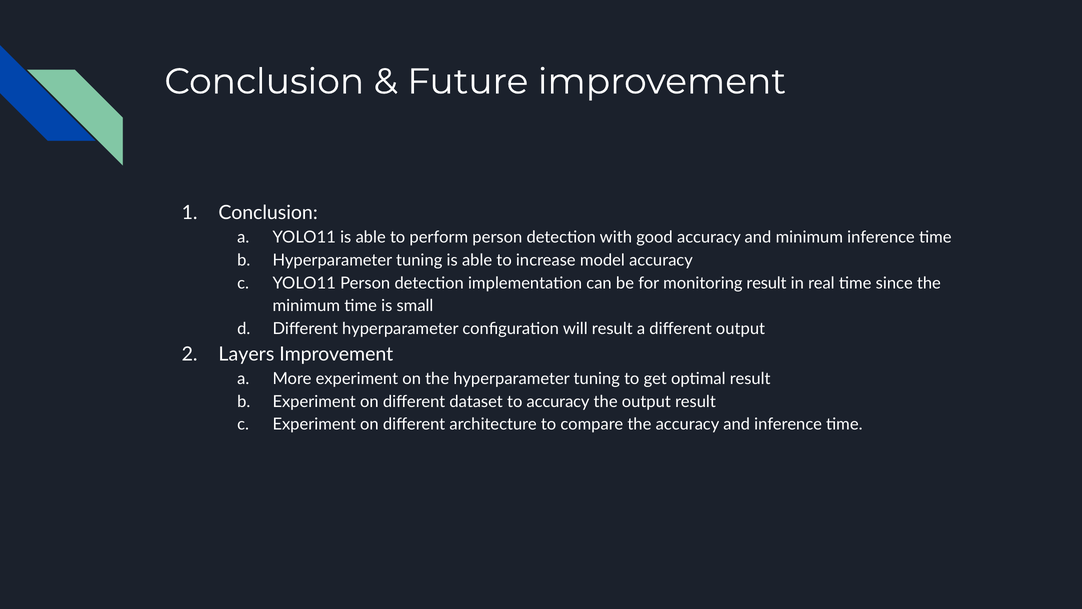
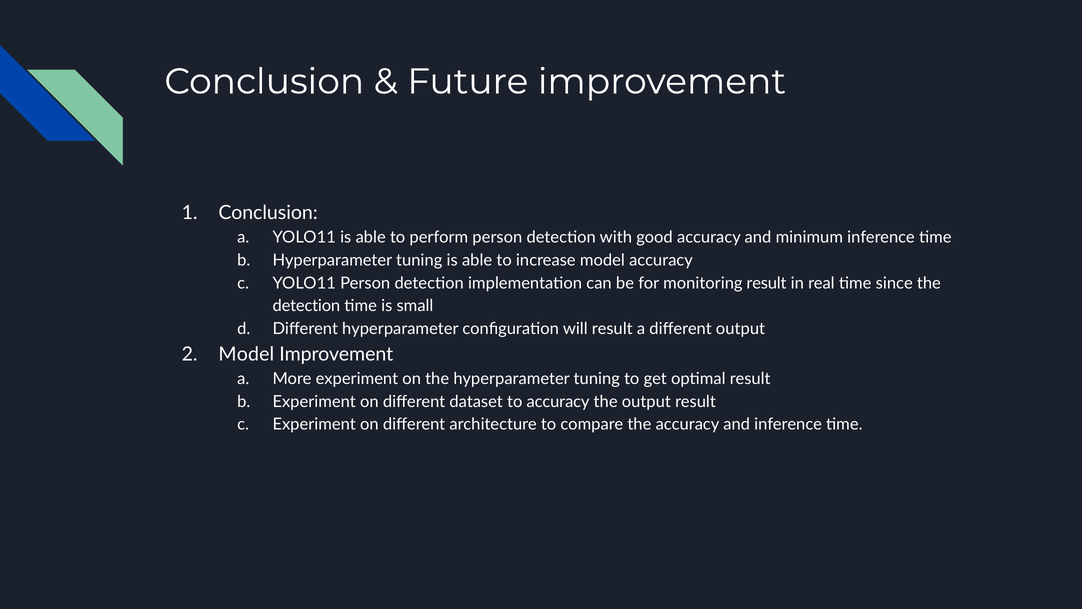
minimum: minimum -> detection (306, 306)
Layers: Layers -> Model (246, 354)
